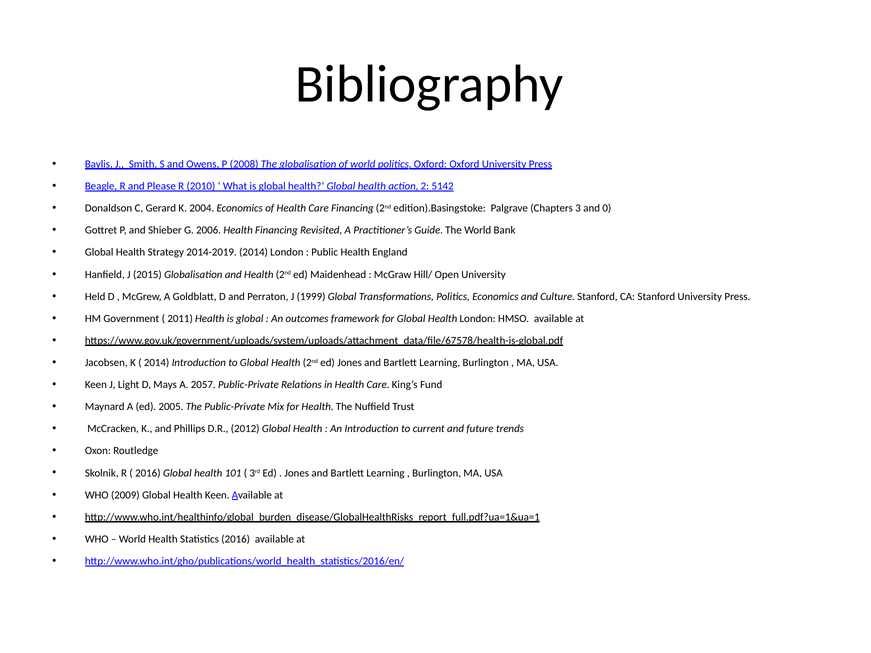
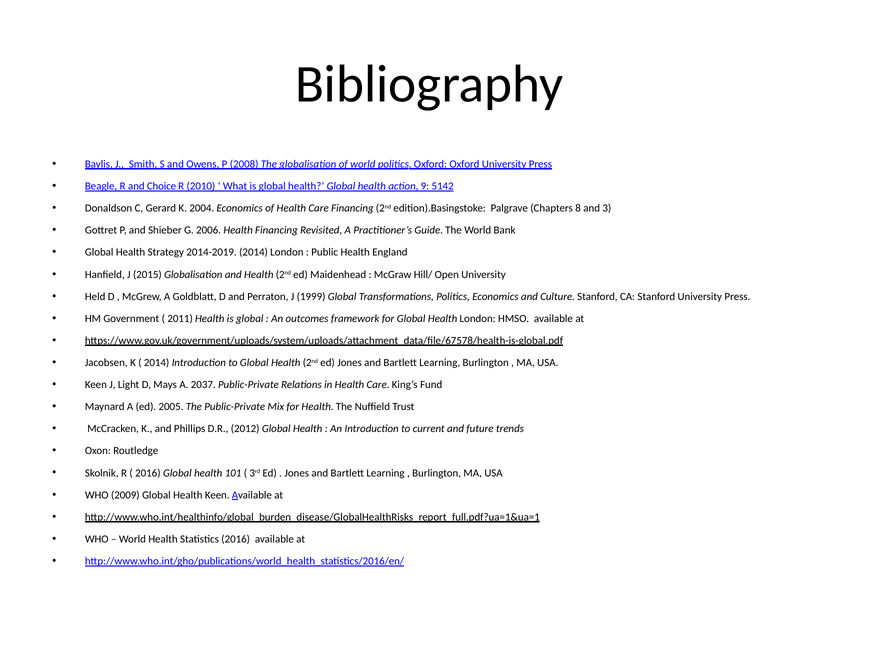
Please: Please -> Choice (162, 186)
2: 2 -> 9 (425, 186)
3: 3 -> 8 (578, 208)
0: 0 -> 3 (607, 208)
2057: 2057 -> 2037 (203, 385)
